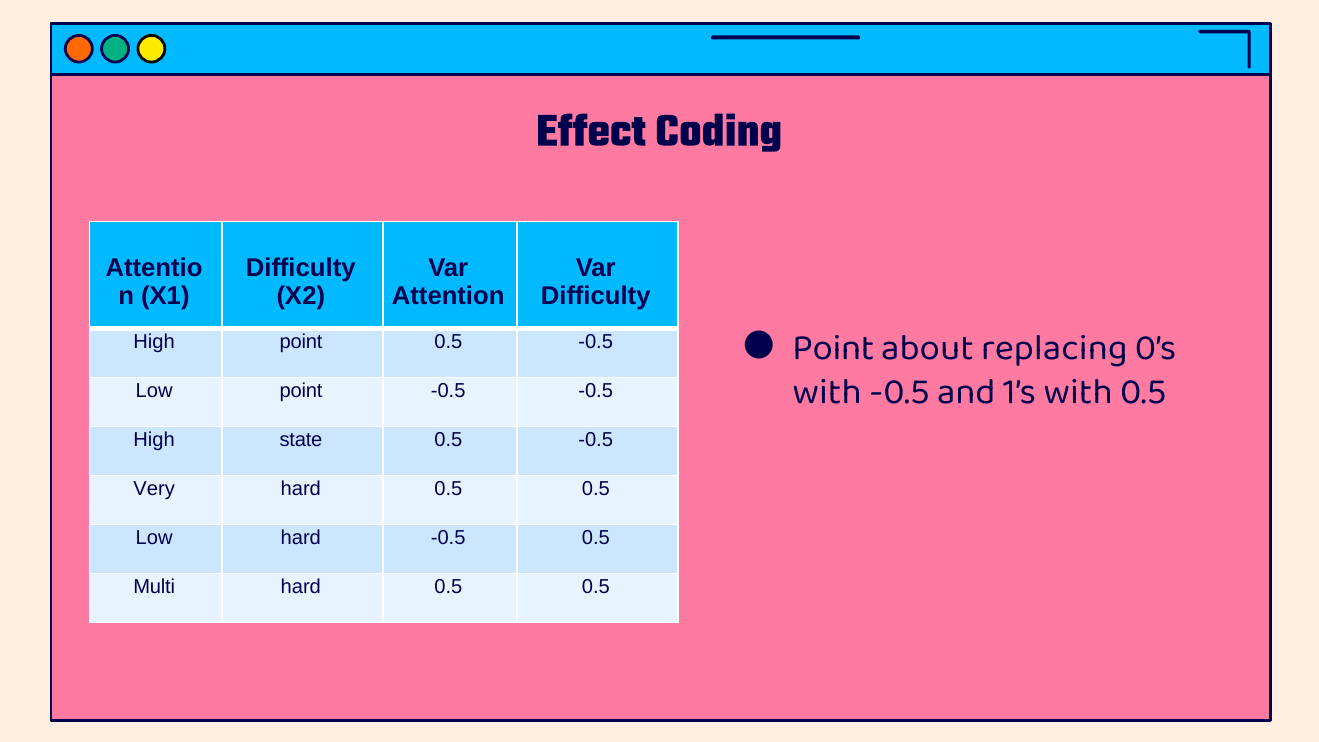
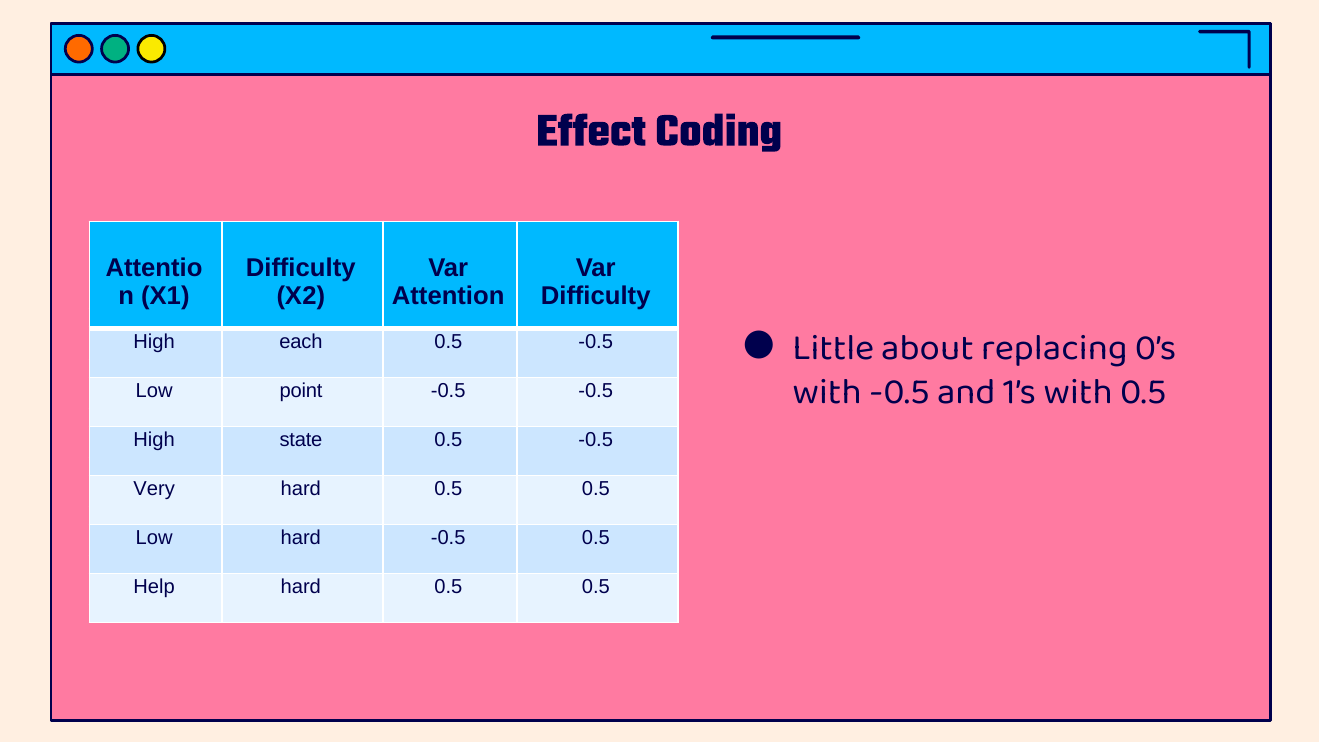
Point: Point -> Little (833, 347)
High point: point -> each (301, 342)
Multi: Multi -> Help (154, 587)
